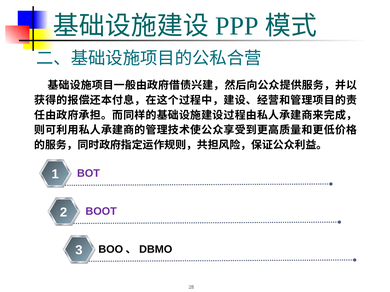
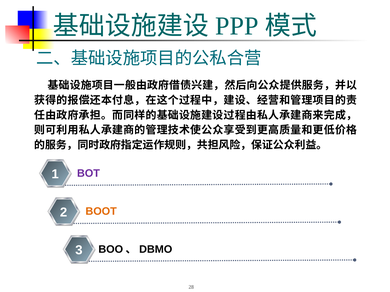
BOOT colour: purple -> orange (101, 212)
